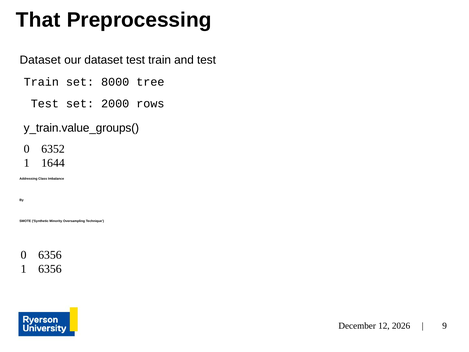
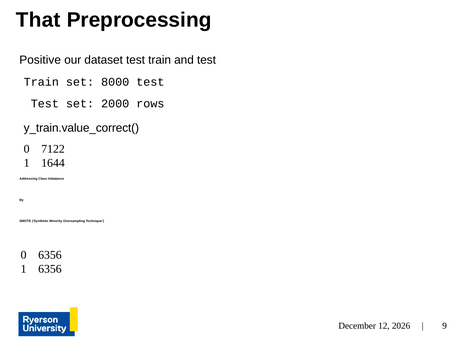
Dataset: Dataset -> Positive (40, 60)
8000 tree: tree -> test (150, 82)
y_train.value_groups(: y_train.value_groups( -> y_train.value_correct( (81, 128)
6352: 6352 -> 7122 (53, 149)
